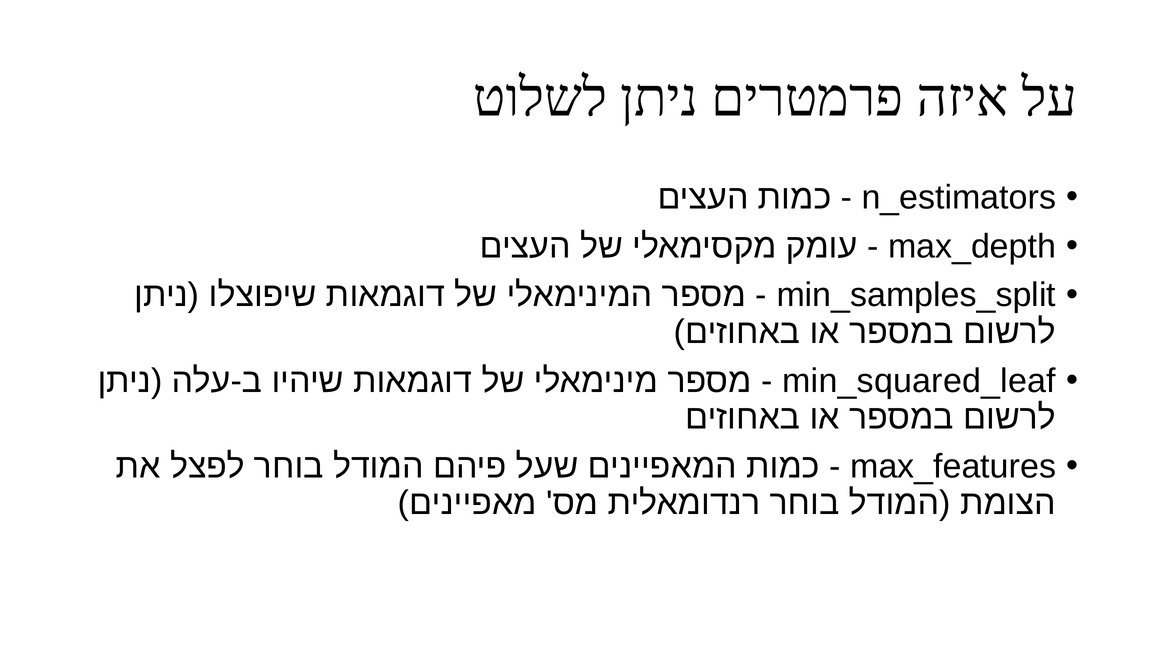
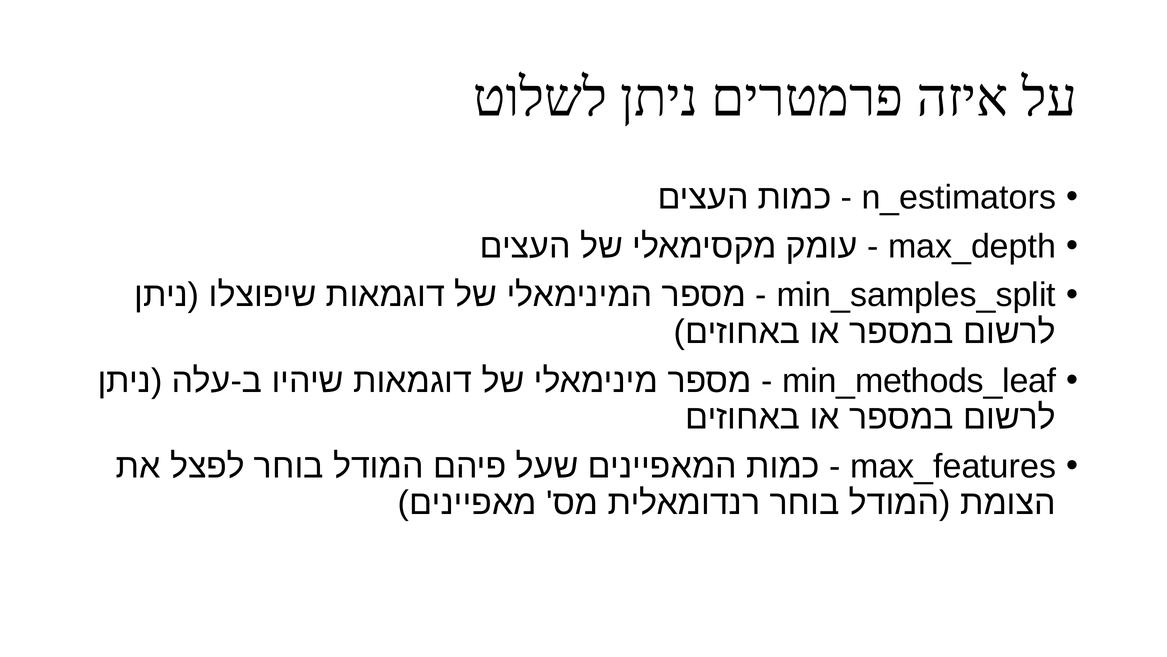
min_squared_leaf: min_squared_leaf -> min_methods_leaf (919, 381)
